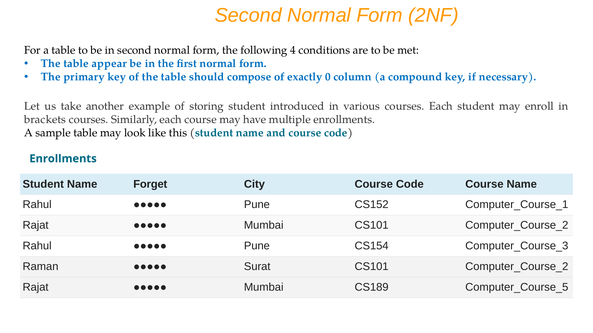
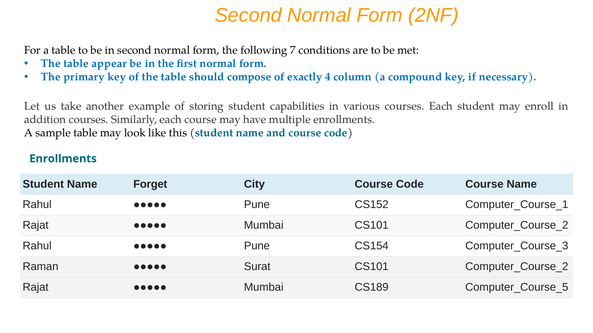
4: 4 -> 7 (293, 50)
0: 0 -> 4 (328, 77)
introduced: introduced -> capabilities (297, 106)
brackets: brackets -> addition (45, 120)
